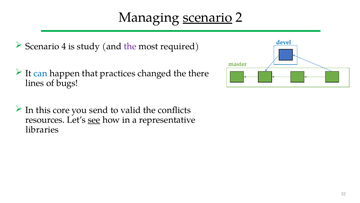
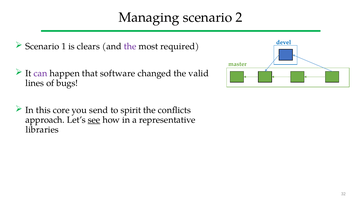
scenario underline: present -> none (207, 17)
4: 4 -> 1 (64, 46)
study: study -> clears (88, 46)
can colour: blue -> purple (41, 73)
practices: practices -> software (118, 73)
there: there -> valid (199, 73)
valid: valid -> spirit (131, 110)
resources: resources -> approach (45, 120)
